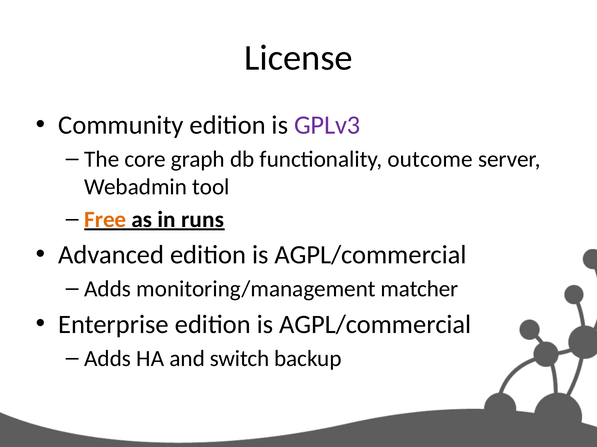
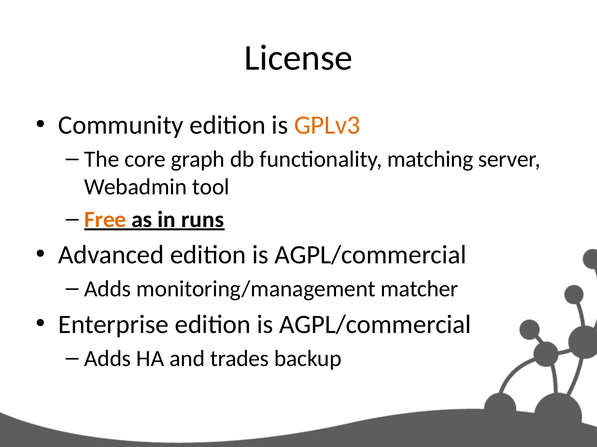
GPLv3 colour: purple -> orange (327, 125)
outcome: outcome -> matching (430, 159)
switch: switch -> trades (240, 359)
